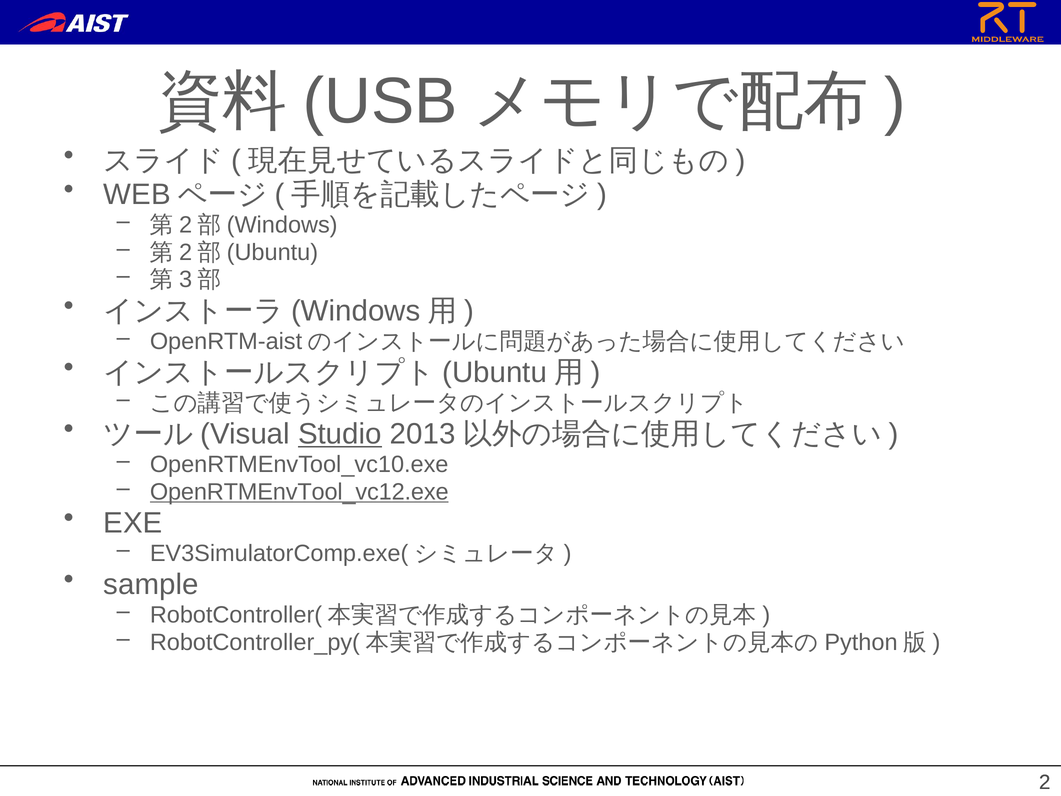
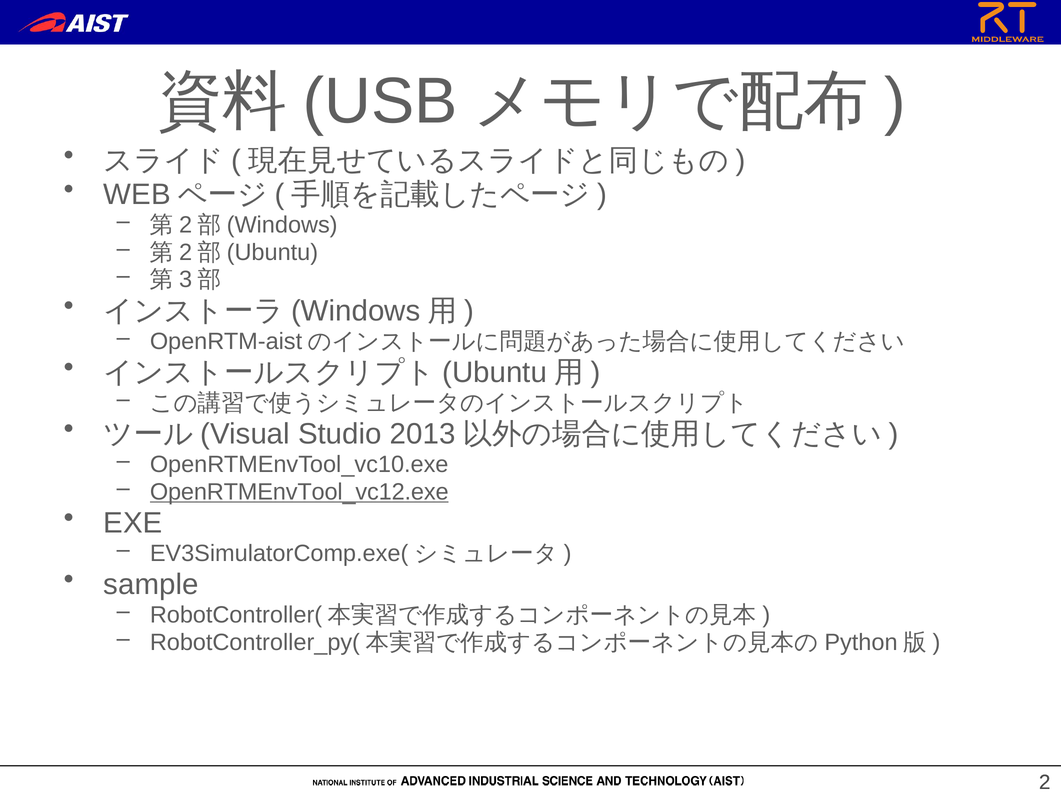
Studio underline: present -> none (340, 434)
